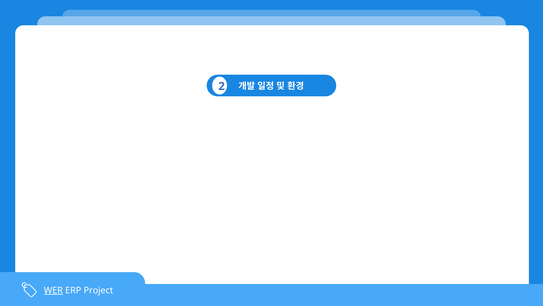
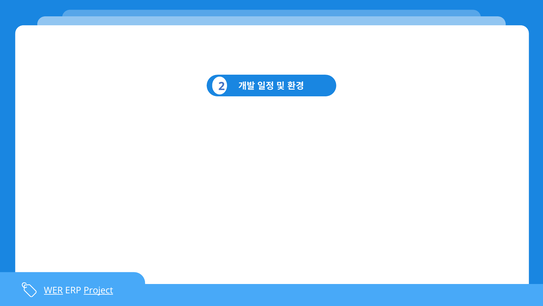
Project underline: none -> present (98, 290)
